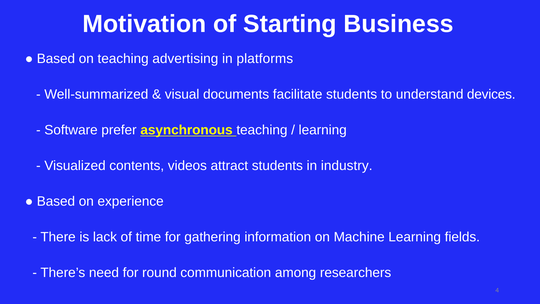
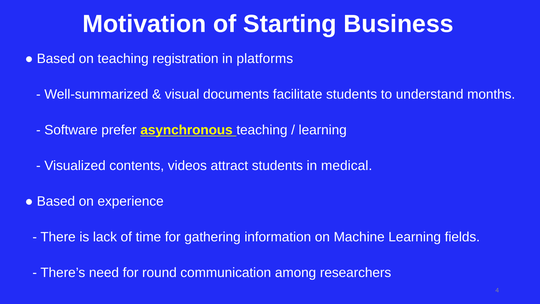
advertising: advertising -> registration (185, 59)
devices: devices -> months (491, 94)
industry: industry -> medical (347, 165)
